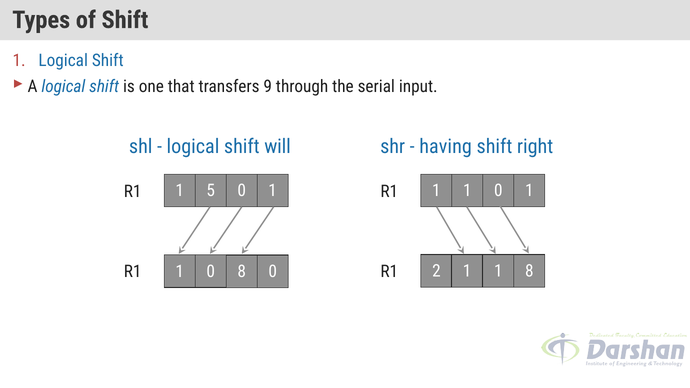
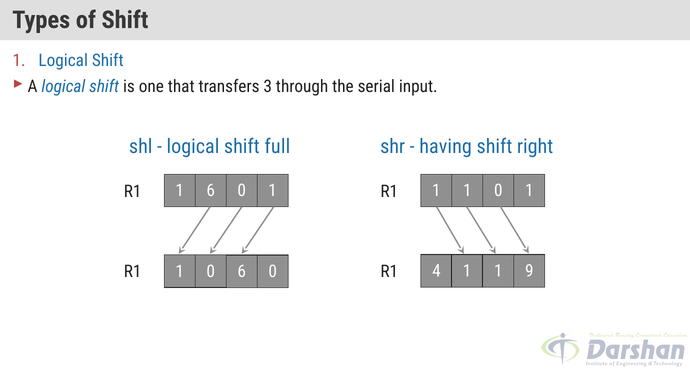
9: 9 -> 3 (268, 86)
will: will -> full (277, 147)
1 5: 5 -> 6 (211, 191)
0 8: 8 -> 6 (242, 272)
2: 2 -> 4 (436, 271)
1 8: 8 -> 9 (529, 271)
